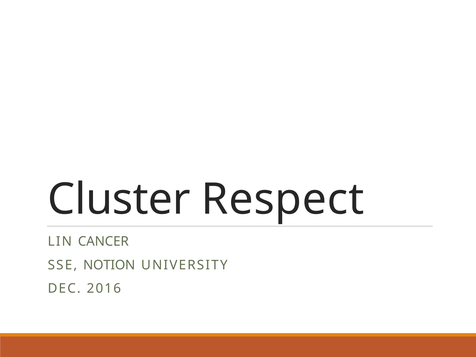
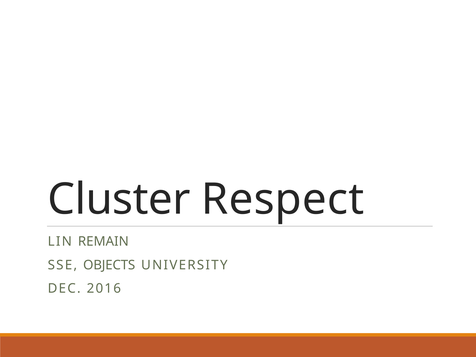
CANCER: CANCER -> REMAIN (103, 241)
NOTION: NOTION -> OBJECTS (109, 265)
